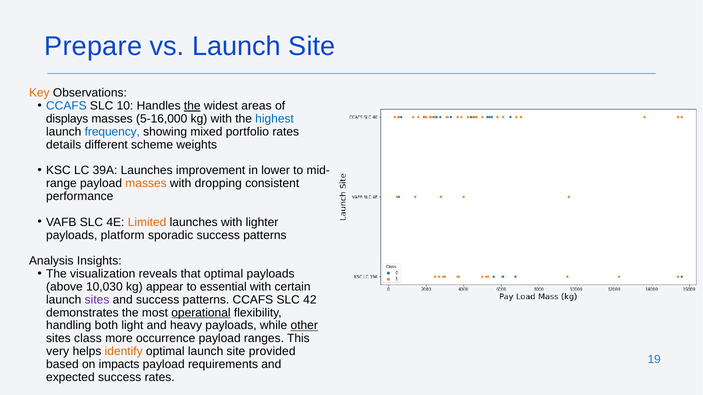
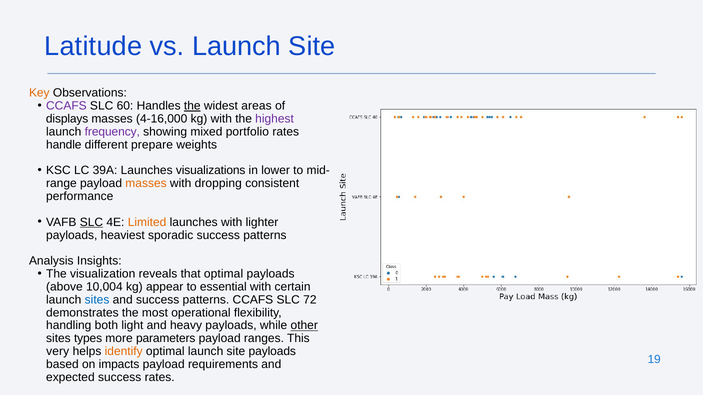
Prepare: Prepare -> Latitude (93, 46)
CCAFS colour: blue -> purple (66, 106)
10: 10 -> 60 (125, 106)
5-16,000: 5-16,000 -> 4-16,000 (162, 119)
highest colour: blue -> purple (275, 119)
frequency colour: blue -> purple (112, 132)
details: details -> handle (64, 145)
scheme: scheme -> prepare (152, 145)
improvement: improvement -> visualizations (211, 171)
SLC underline: none -> present (91, 222)
platform: platform -> heaviest (123, 235)
10,030: 10,030 -> 10,004 (104, 287)
sites colour: purple -> blue (97, 300)
42: 42 -> 72 (310, 300)
operational underline: present -> none (201, 313)
class: class -> types (88, 339)
occurrence: occurrence -> parameters (166, 339)
site provided: provided -> payloads (272, 352)
